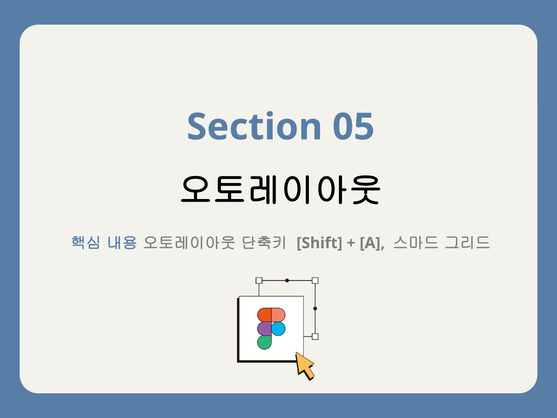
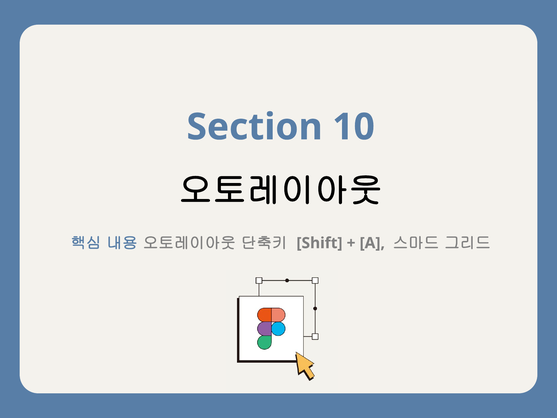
05: 05 -> 10 (354, 127)
